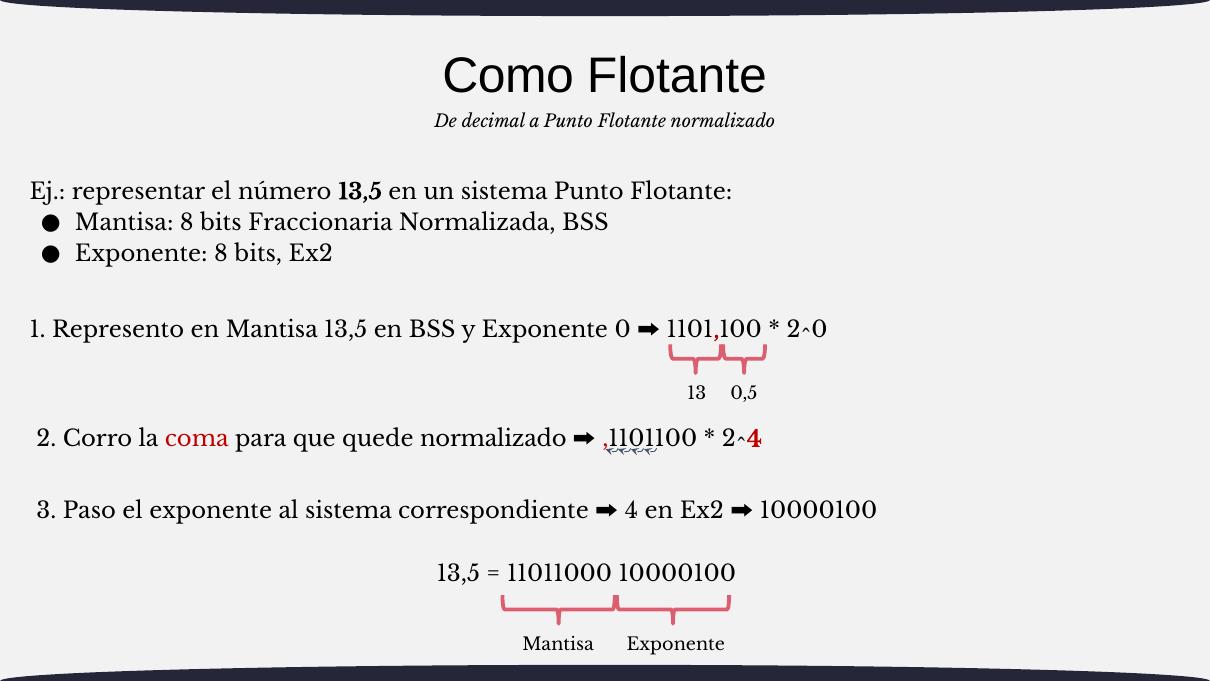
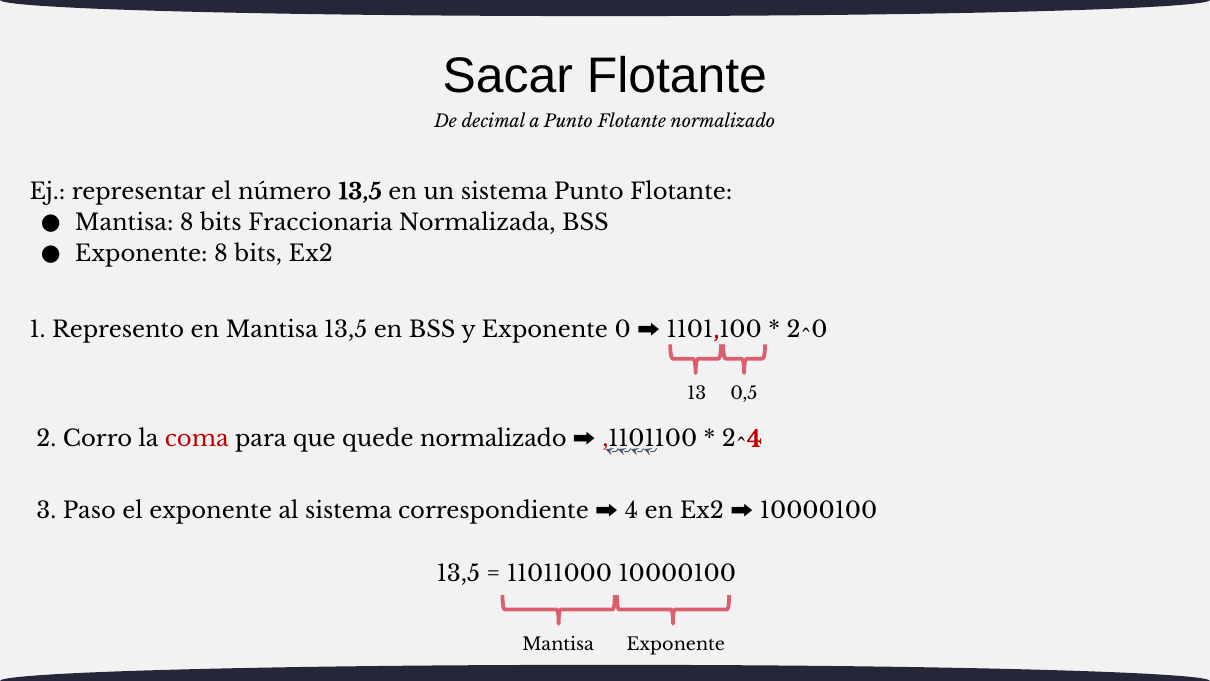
Como: Como -> Sacar (508, 76)
